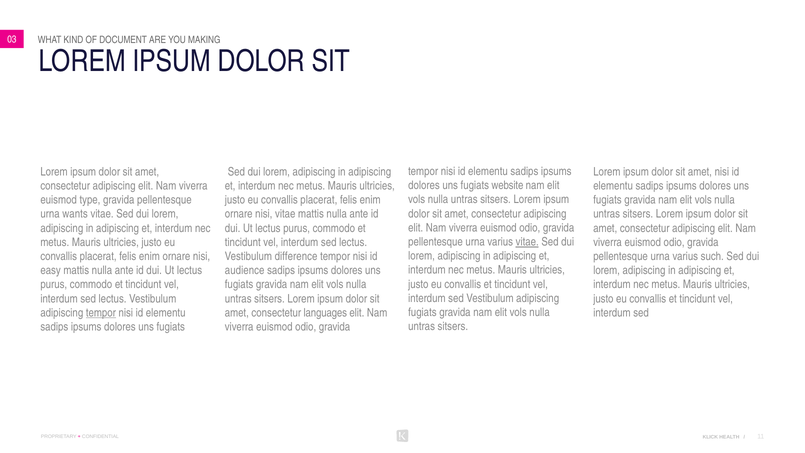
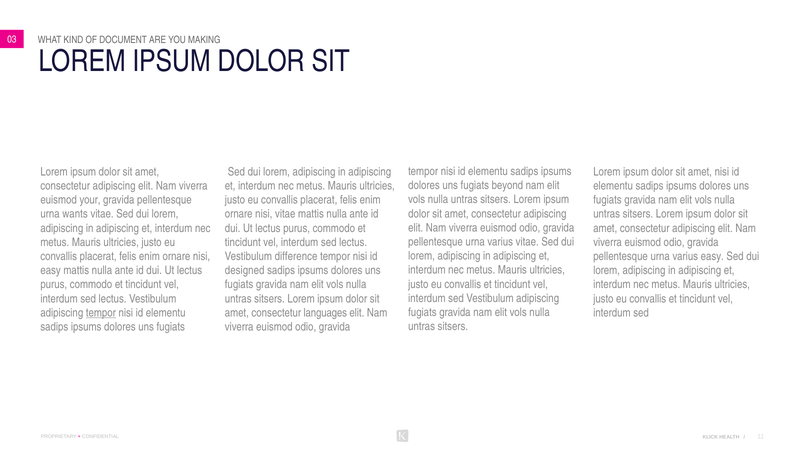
website: website -> beyond (507, 185)
type: type -> your (90, 200)
vitae underline: present -> none (527, 242)
varius such: such -> easy (712, 256)
audience: audience -> designed (245, 270)
